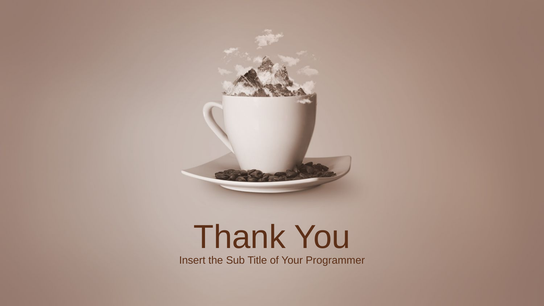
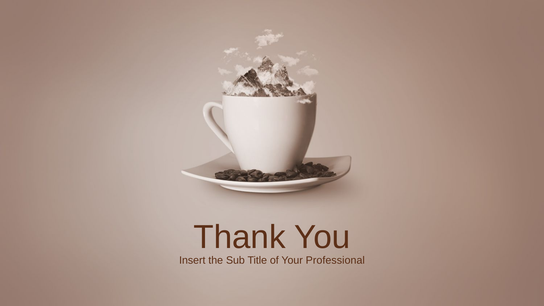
Programmer: Programmer -> Professional (335, 260)
